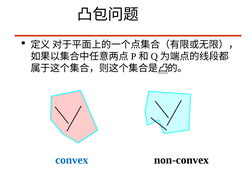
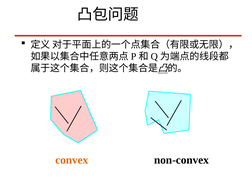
convex colour: blue -> orange (72, 160)
